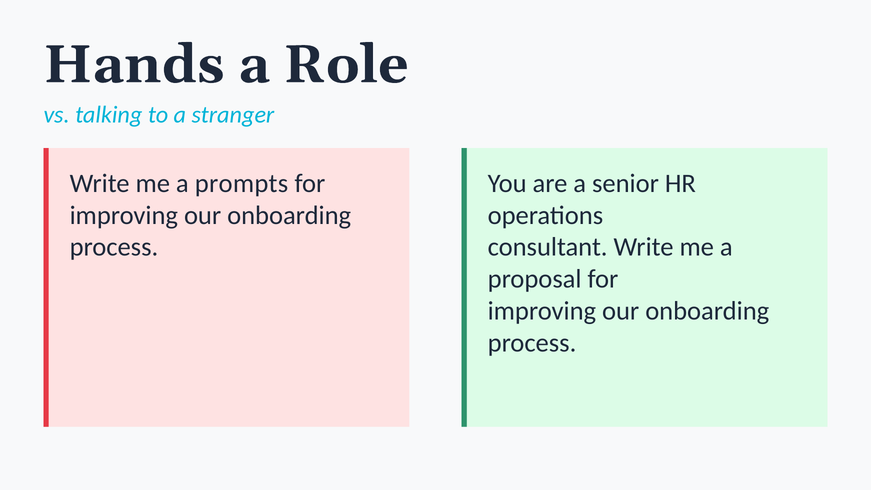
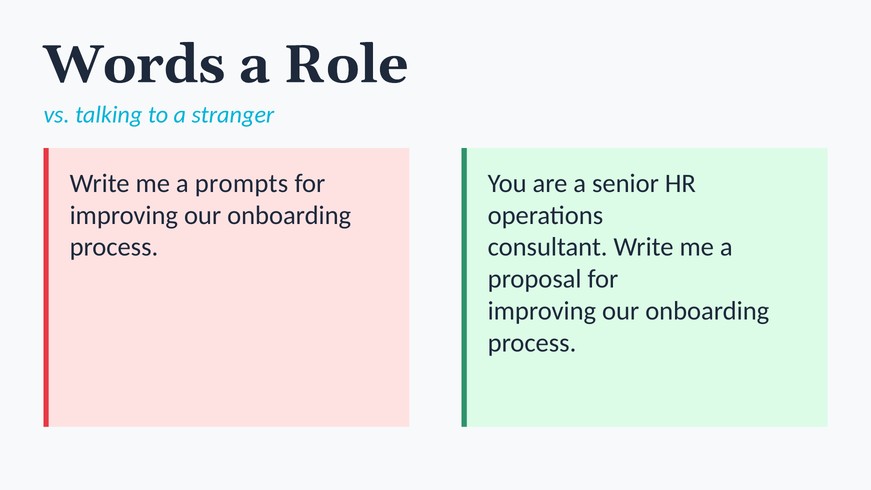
Hands: Hands -> Words (134, 65)
